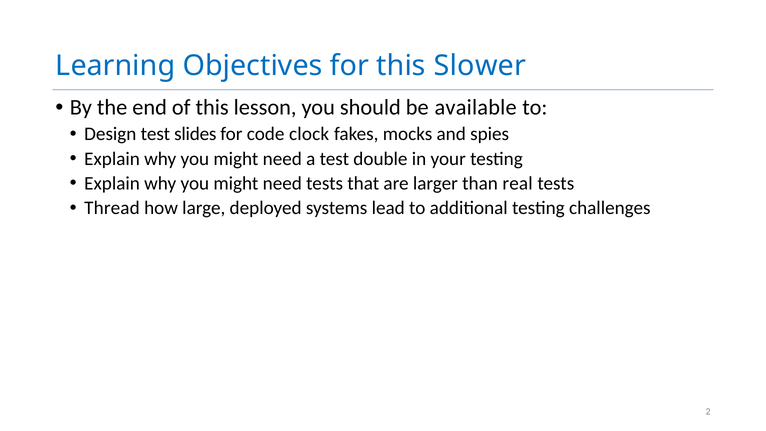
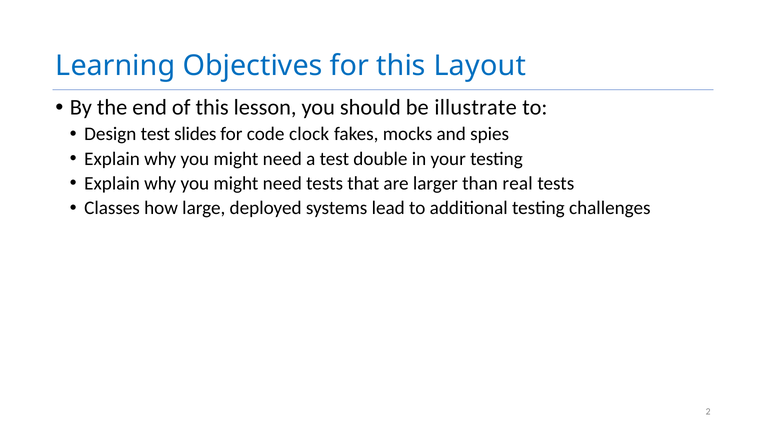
Slower: Slower -> Layout (480, 66)
available: available -> illustrate (476, 108)
Thread: Thread -> Classes (112, 208)
